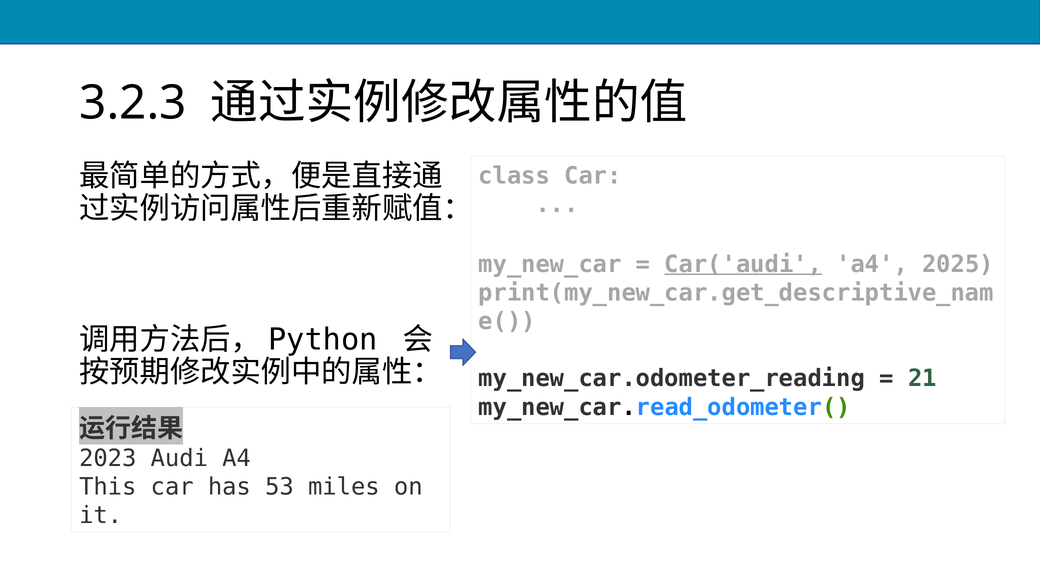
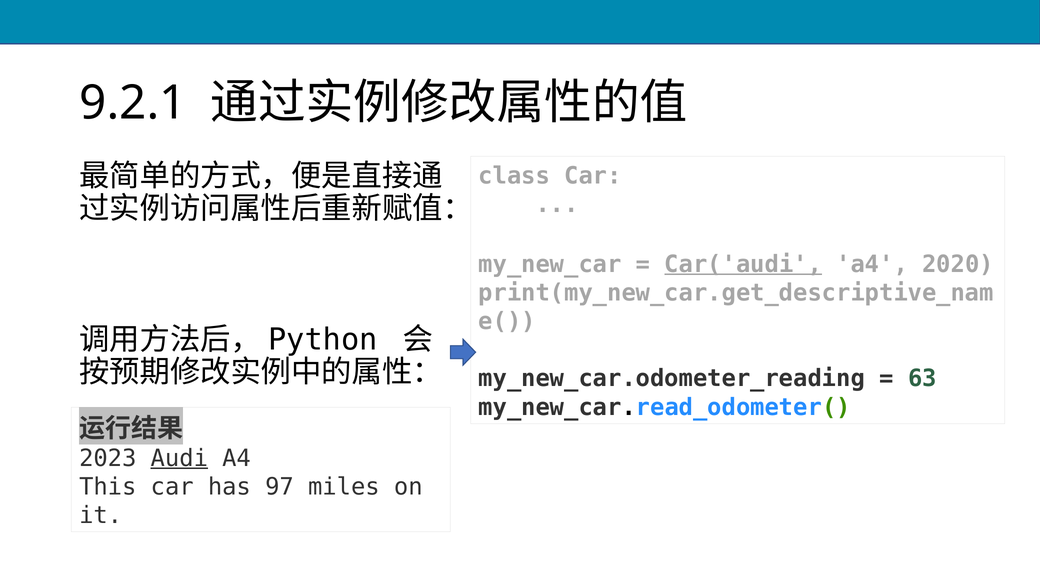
3.2.3: 3.2.3 -> 9.2.1 (133, 103)
2025: 2025 -> 2020 (958, 264)
21: 21 -> 63 (922, 379)
Audi underline: none -> present (179, 458)
53: 53 -> 97 (279, 487)
